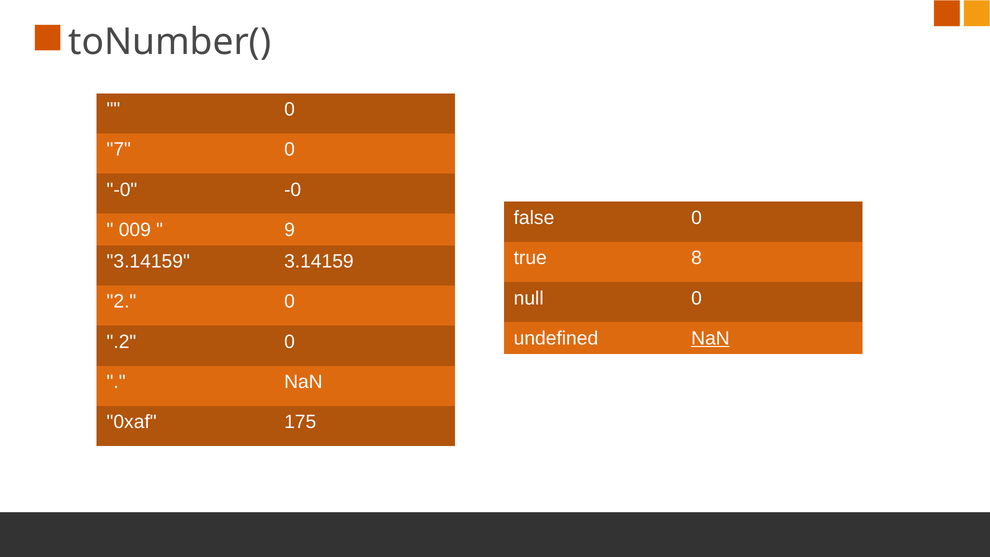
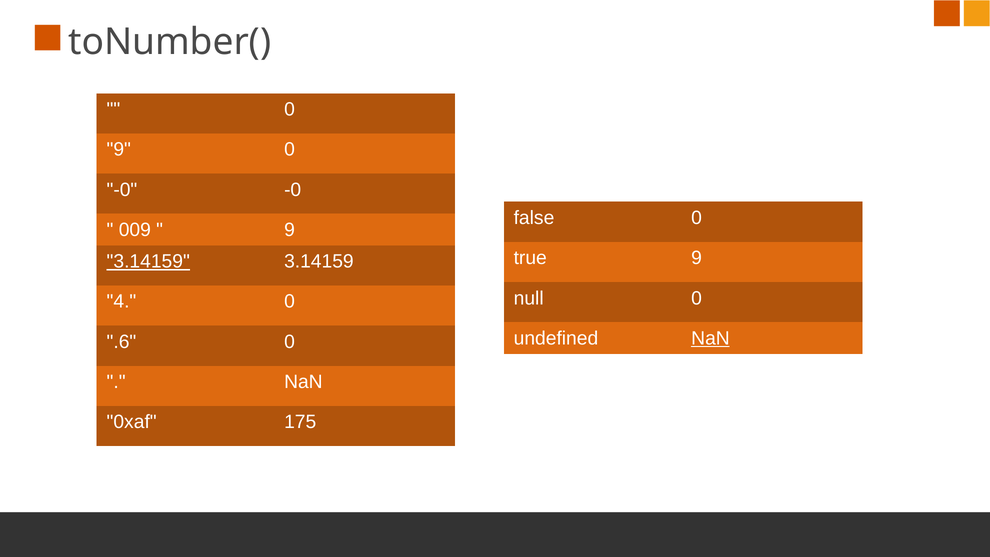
7: 7 -> 9 (119, 150)
true 8: 8 -> 9 (697, 258)
3.14159 underline: none -> present (148, 261)
2: 2 -> 4 (121, 302)
.2: .2 -> .6 (121, 342)
